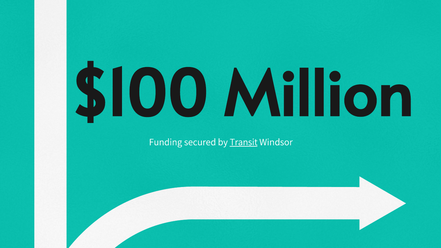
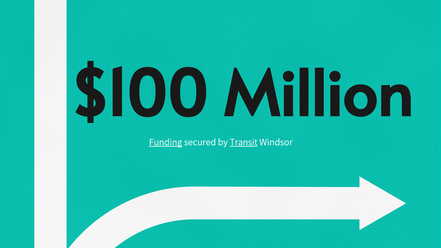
Funding underline: none -> present (166, 142)
